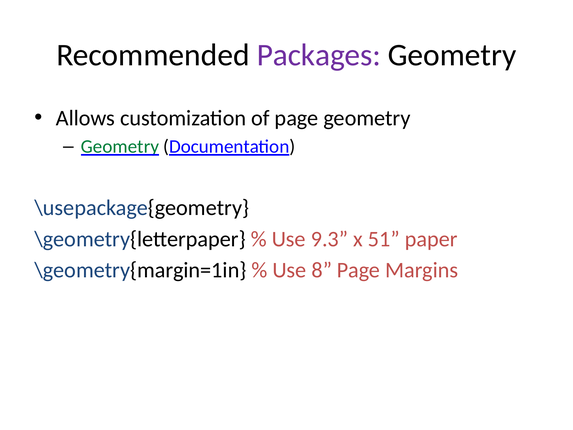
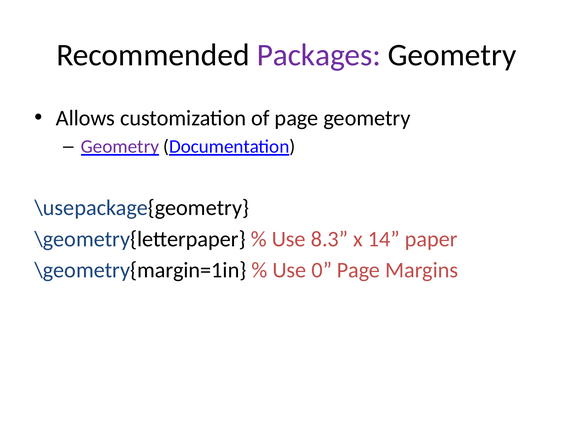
Geometry colour: green -> purple (120, 147)
9.3: 9.3 -> 8.3 (329, 239)
51: 51 -> 14 (384, 239)
8: 8 -> 0 (322, 270)
